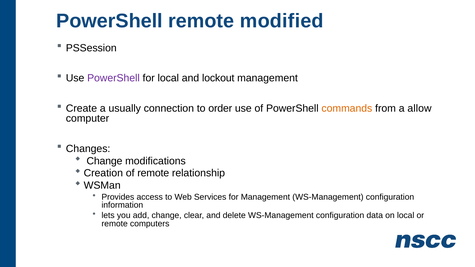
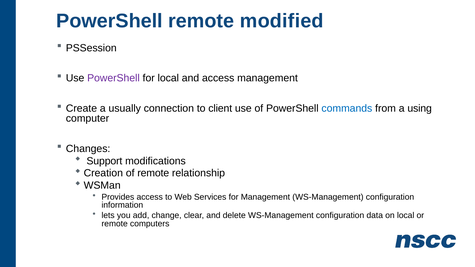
and lockout: lockout -> access (218, 78)
order: order -> client (220, 108)
commands colour: orange -> blue (347, 108)
allow: allow -> using (420, 108)
Change: Change -> Support (104, 161)
